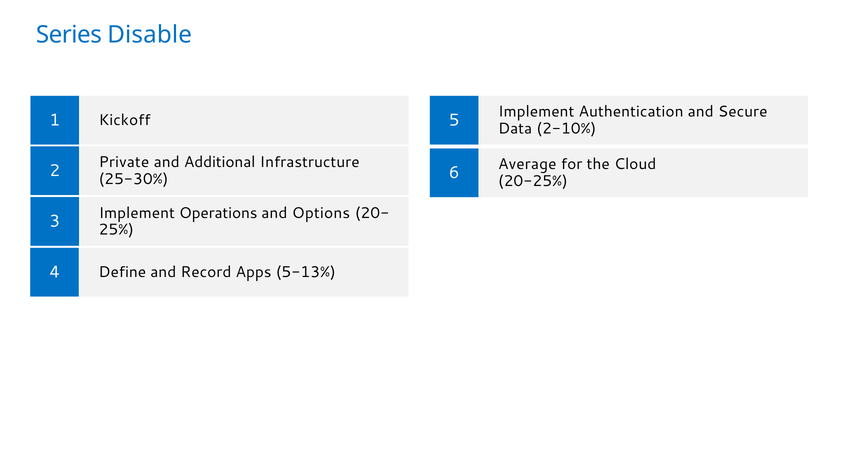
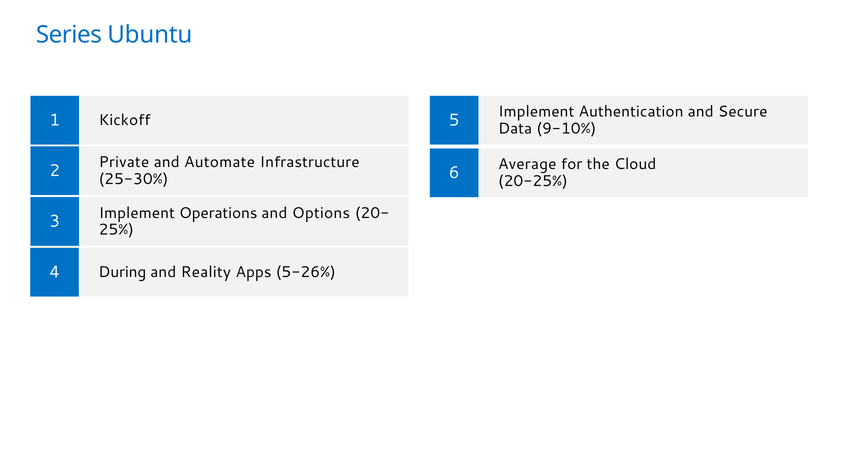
Disable: Disable -> Ubuntu (150, 35)
2-10%: 2-10% -> 9-10% (566, 128)
Additional: Additional -> Automate (220, 162)
Define: Define -> During (122, 272)
Record: Record -> Reality (206, 272)
5-13%: 5-13% -> 5-26% (306, 272)
